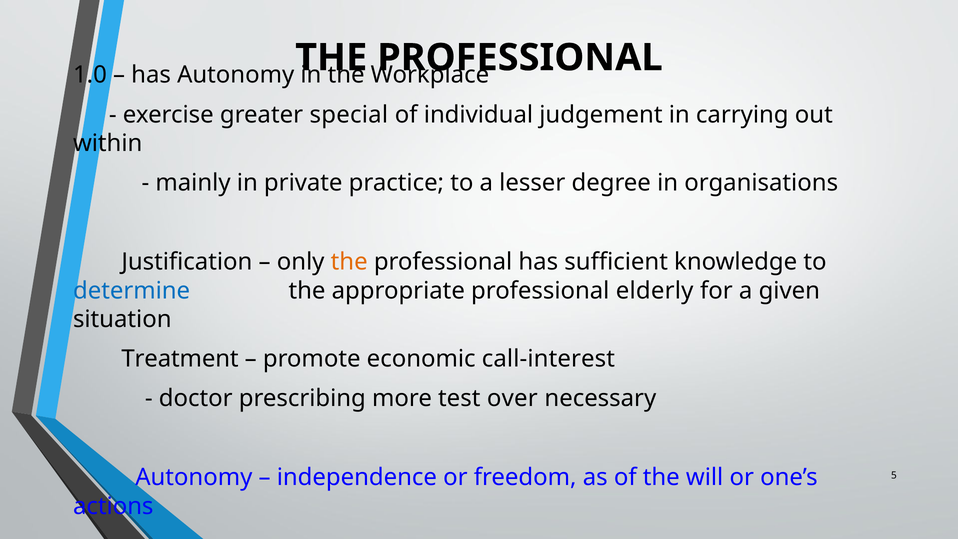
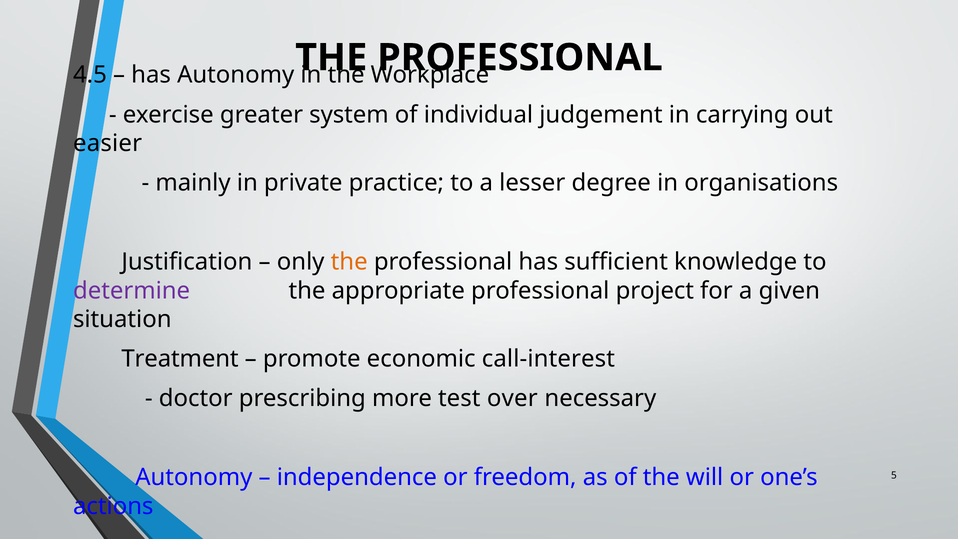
1.0: 1.0 -> 4.5 (90, 75)
special: special -> system (349, 115)
within: within -> easier (108, 143)
determine colour: blue -> purple (132, 291)
elderly: elderly -> project (655, 291)
